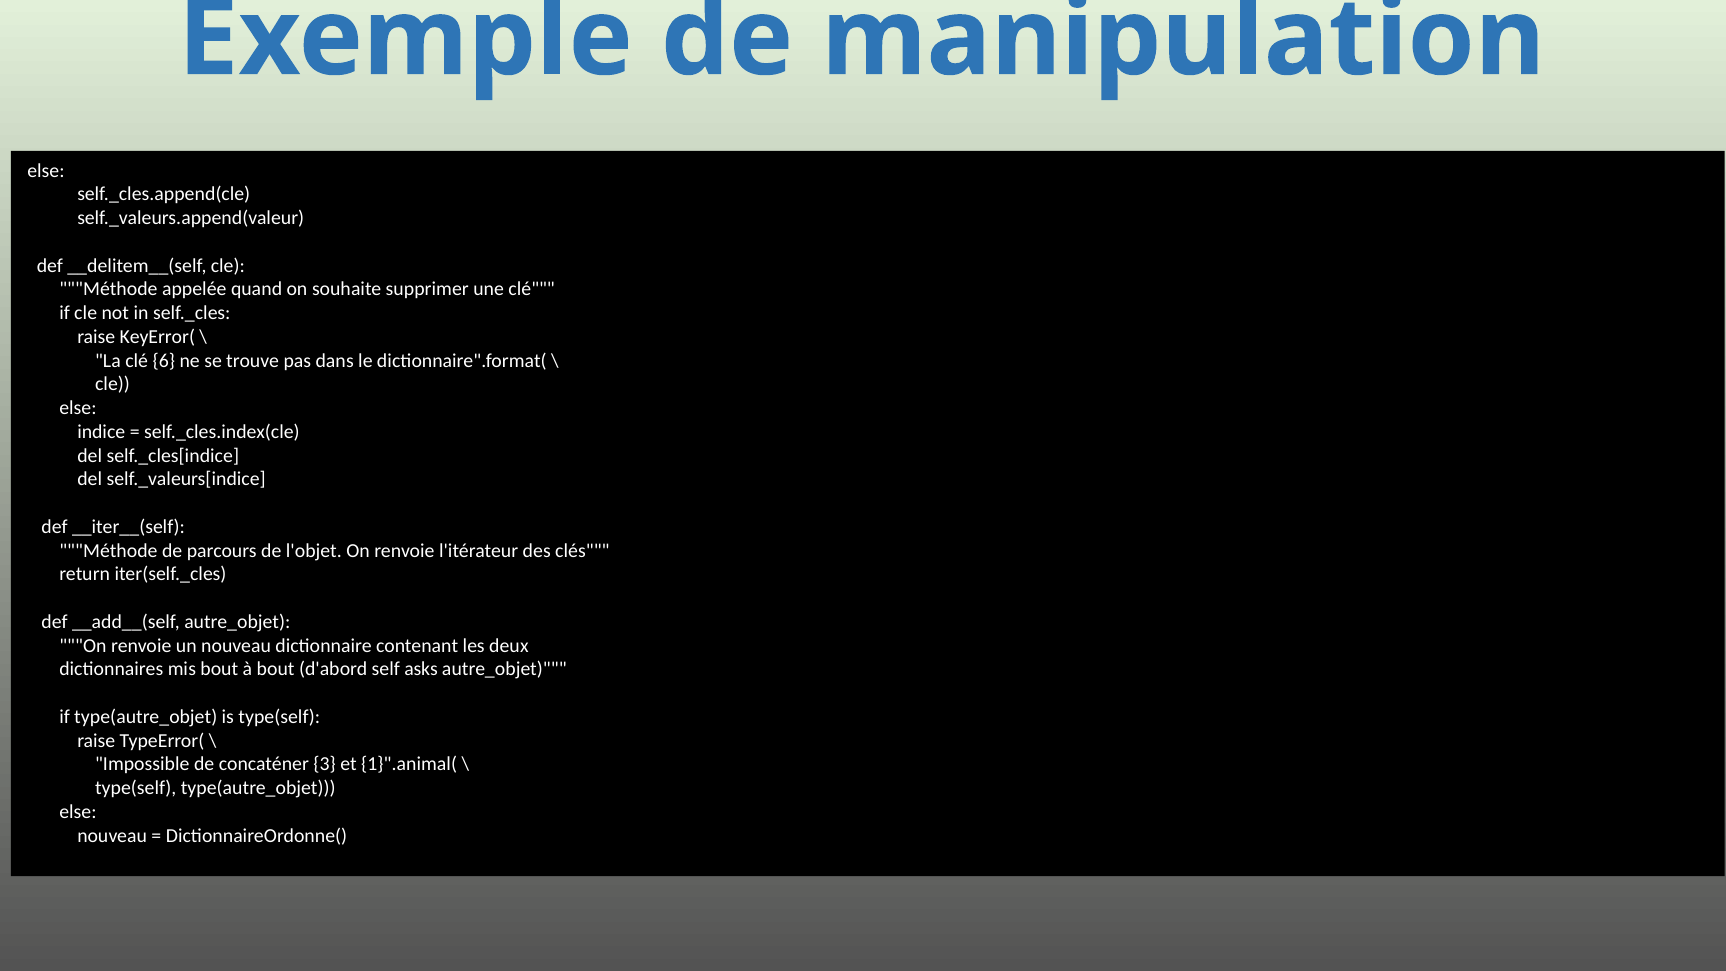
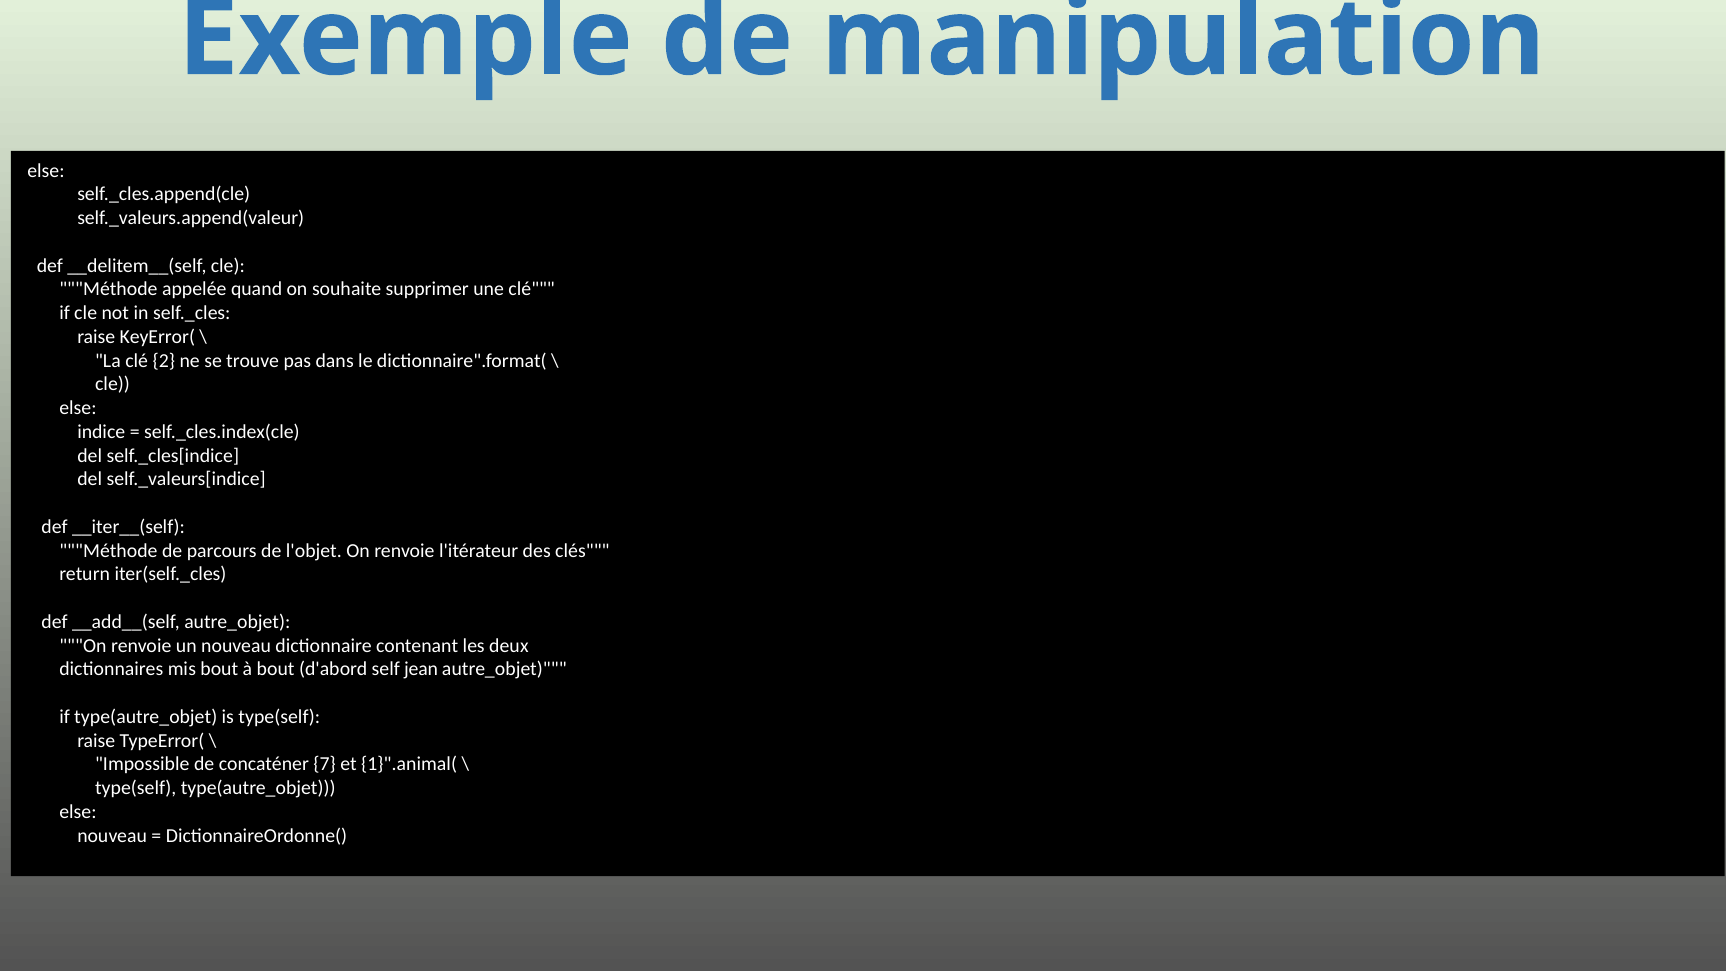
6: 6 -> 2 (164, 361)
asks: asks -> jean (421, 669)
3: 3 -> 7 (325, 764)
